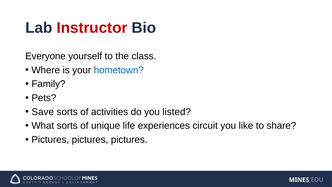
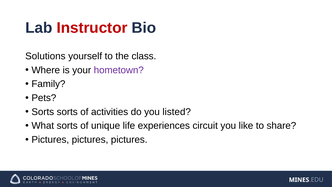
Everyone: Everyone -> Solutions (45, 56)
hometown colour: blue -> purple (119, 70)
Save: Save -> Sorts (43, 112)
